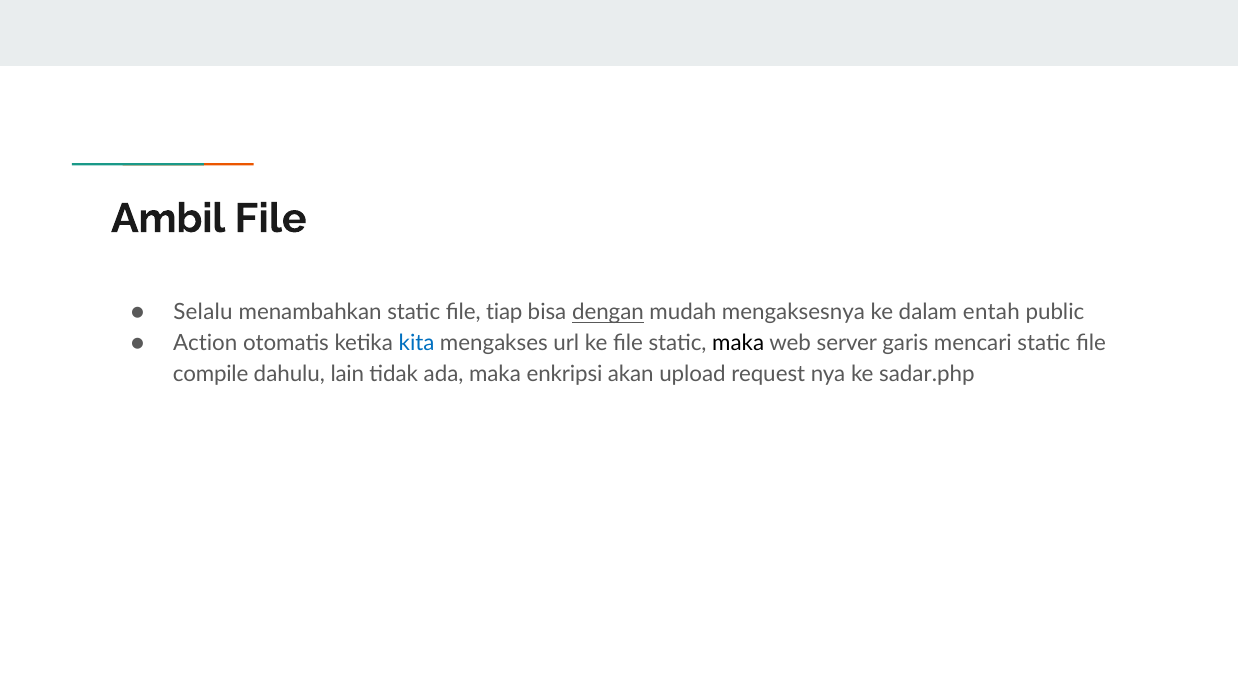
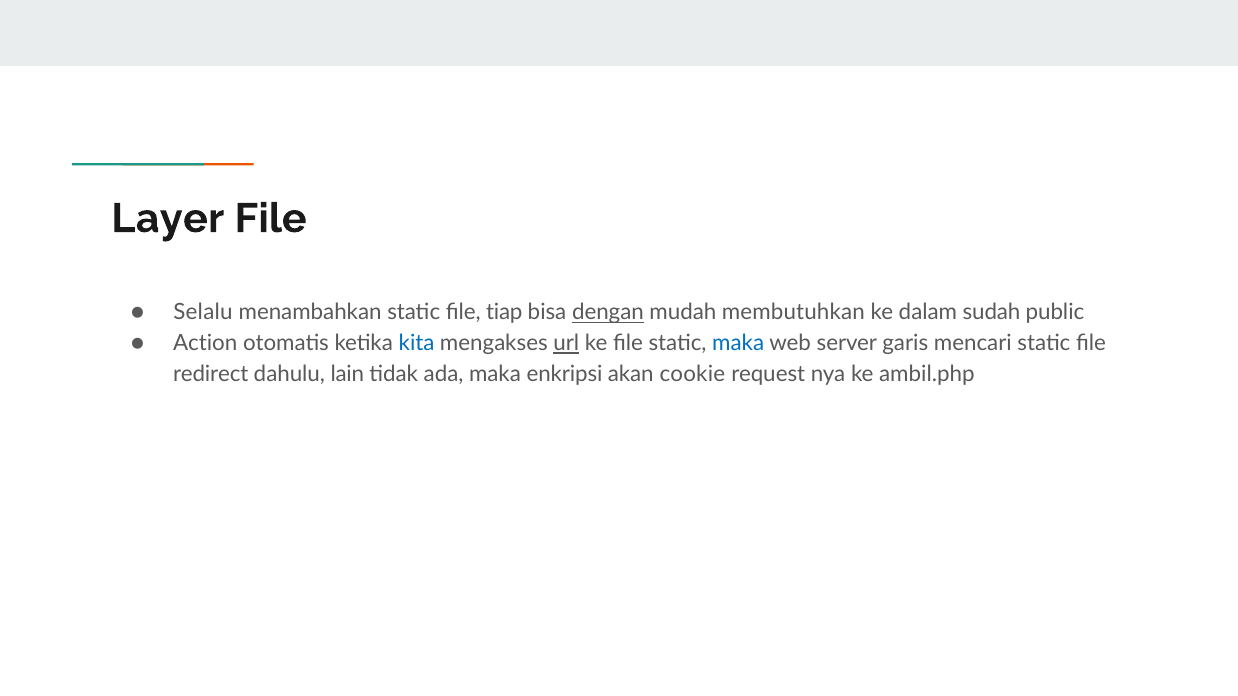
Ambil: Ambil -> Layer (168, 219)
mengaksesnya: mengaksesnya -> membutuhkan (793, 313)
entah: entah -> sudah (992, 313)
url underline: none -> present (566, 343)
maka colour: black -> blue (738, 343)
compile: compile -> redirect (211, 374)
upload: upload -> cookie (692, 374)
sadar.php: sadar.php -> ambil.php (927, 374)
